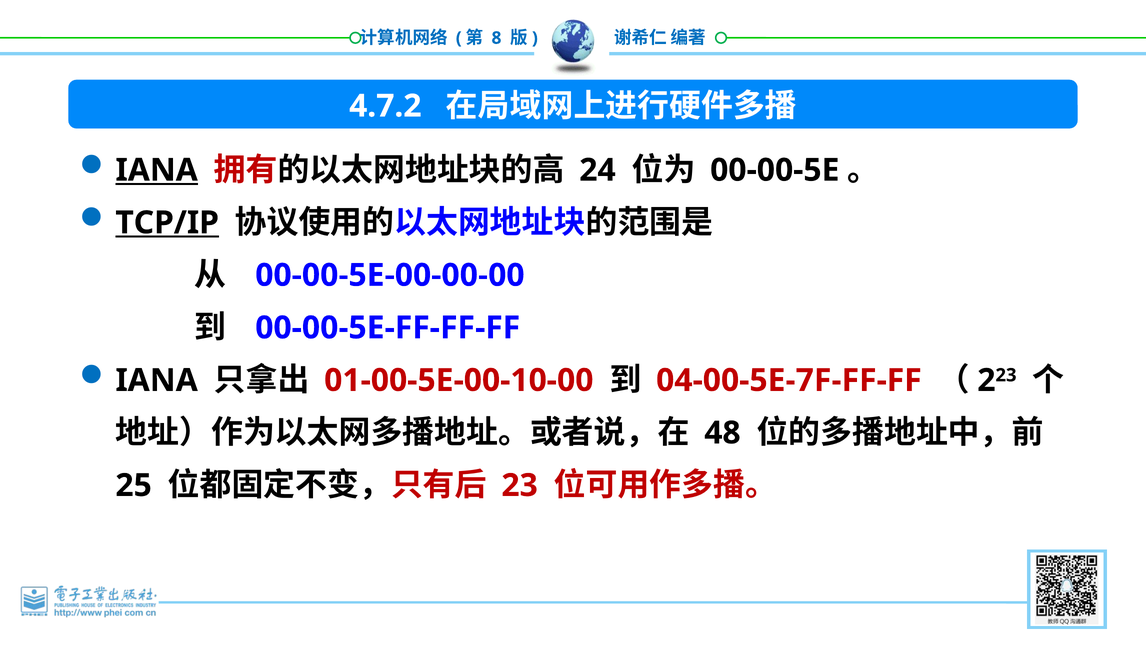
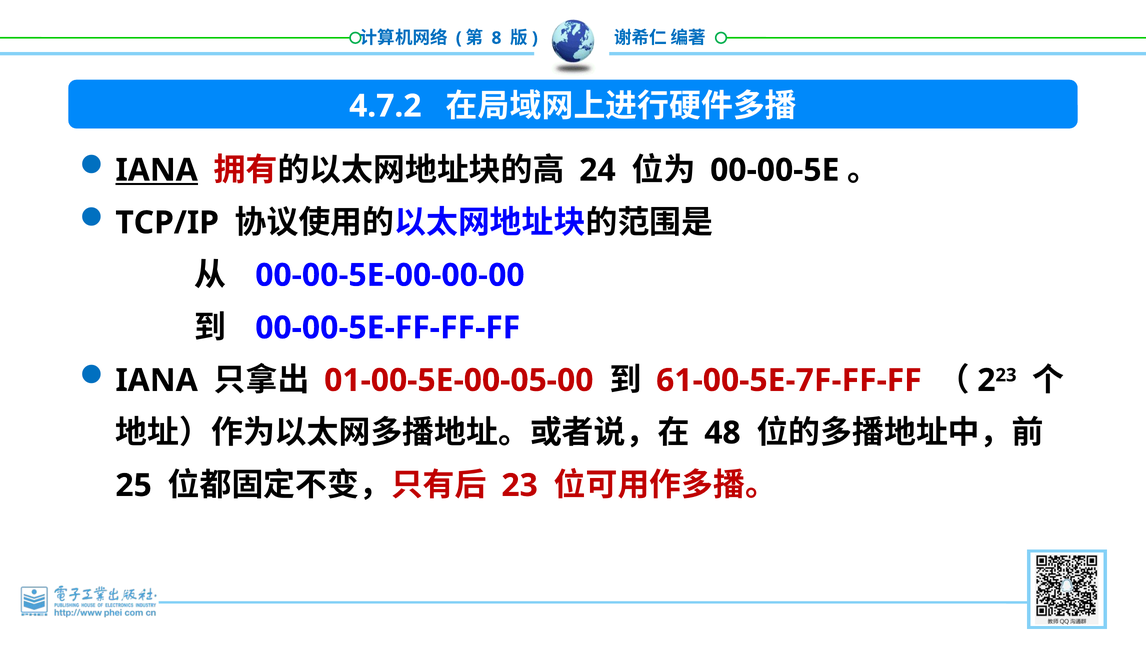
TCP/IP underline: present -> none (167, 223)
01-00-5E-00-10-00: 01-00-5E-00-10-00 -> 01-00-5E-00-05-00 (459, 380)
04-00-5E-7F-FF-FF: 04-00-5E-7F-FF-FF -> 61-00-5E-7F-FF-FF (789, 380)
